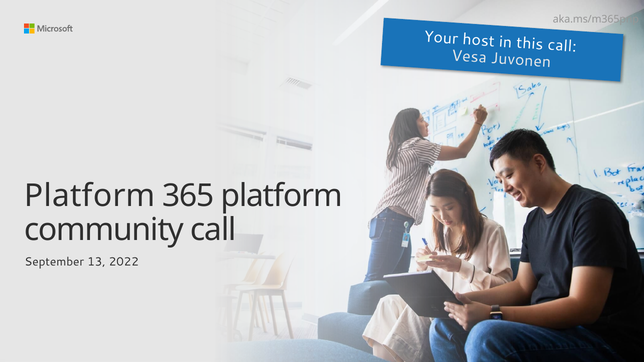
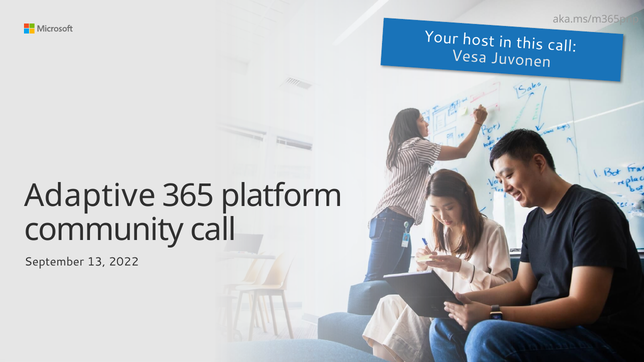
Platform: Platform -> Adaptive (90, 196)
